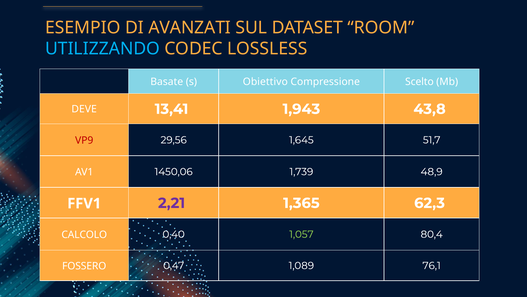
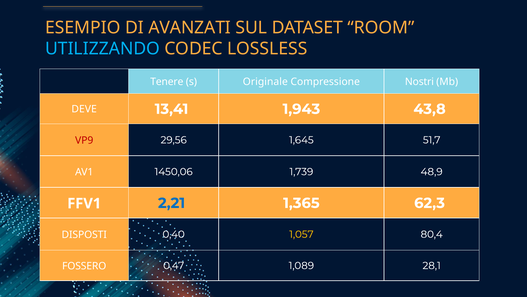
Basate: Basate -> Tenere (167, 82)
Obiettivo: Obiettivo -> Originale (265, 82)
Scelto: Scelto -> Nostri (419, 82)
2,21 colour: purple -> blue (172, 203)
CALCOLO: CALCOLO -> DISPOSTI (84, 234)
1,057 colour: light green -> yellow (301, 234)
76,1: 76,1 -> 28,1 (432, 265)
